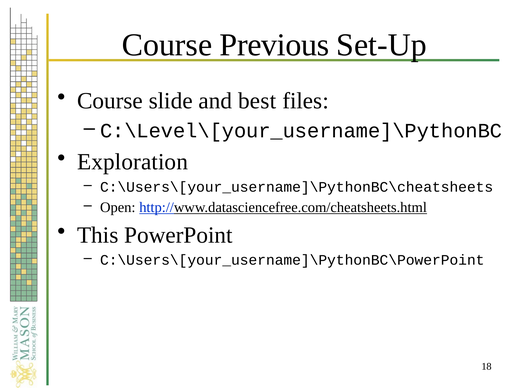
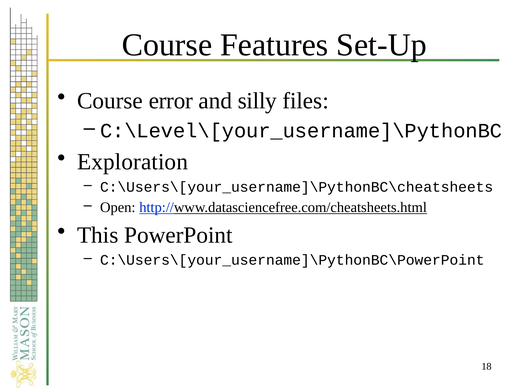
Previous: Previous -> Features (274, 45)
slide: slide -> error (171, 101)
best: best -> silly (257, 101)
